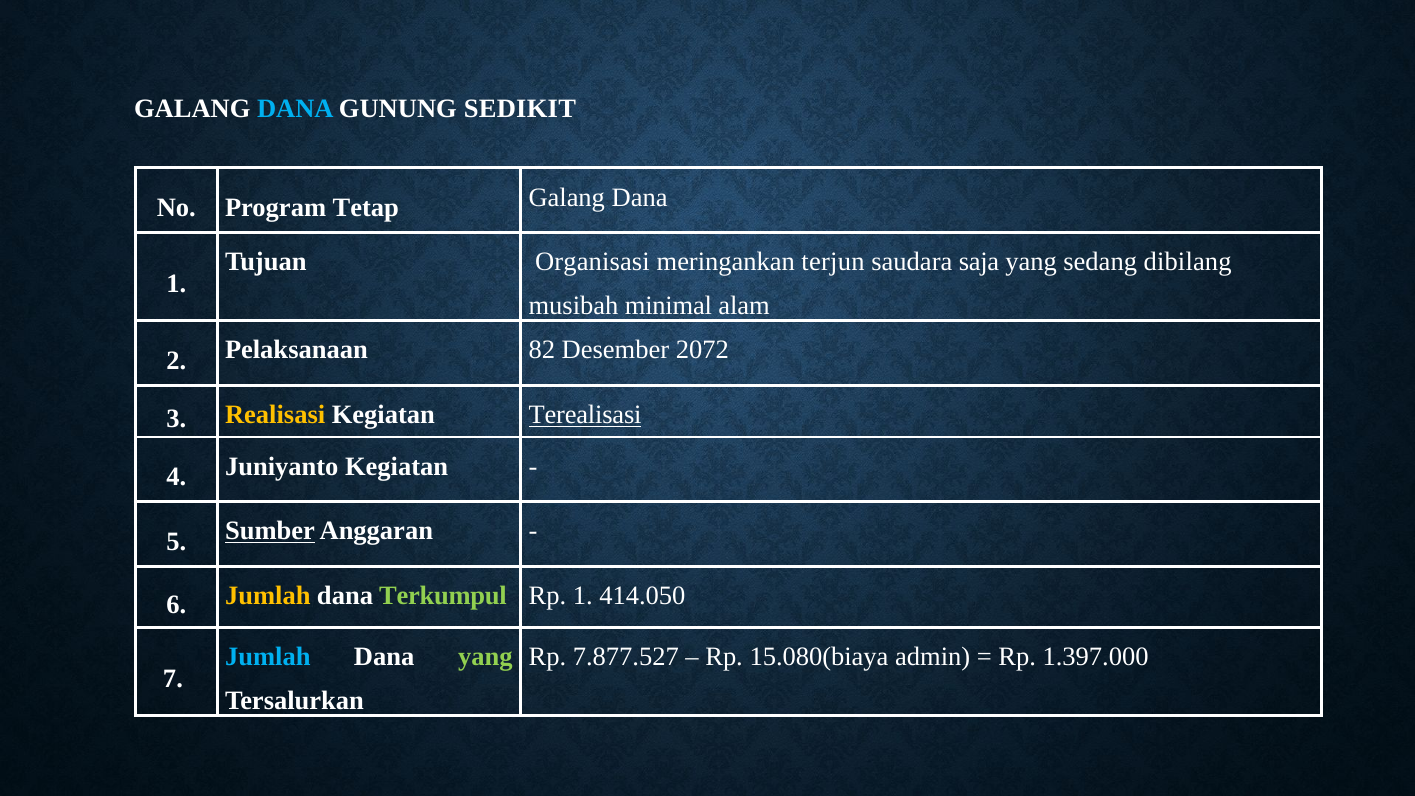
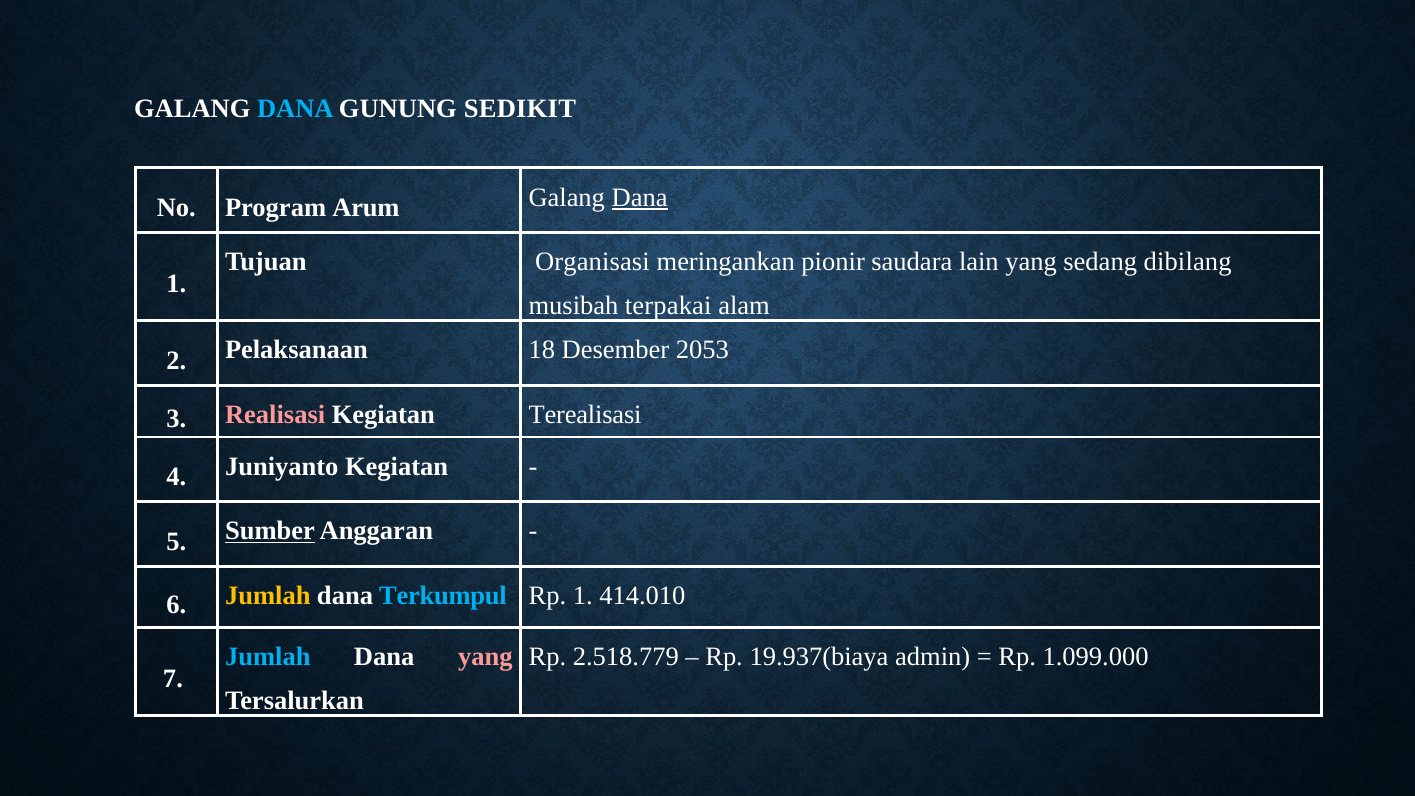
Tetap: Tetap -> Arum (366, 208)
Dana underline: none -> present (640, 197)
terjun: terjun -> pionir (833, 262)
saja: saja -> lain (979, 262)
minimal: minimal -> terpakai (668, 306)
82: 82 -> 18 (542, 350)
2072: 2072 -> 2053 (702, 350)
Realisasi colour: yellow -> pink (275, 415)
Terealisasi underline: present -> none (585, 415)
Terkumpul colour: light green -> light blue (443, 596)
414.050: 414.050 -> 414.010 (642, 596)
yang colour: light green -> pink (485, 657)
7.877.527: 7.877.527 -> 2.518.779 (626, 657)
15.080(biaya: 15.080(biaya -> 19.937(biaya (819, 657)
1.397.000: 1.397.000 -> 1.099.000 (1096, 657)
